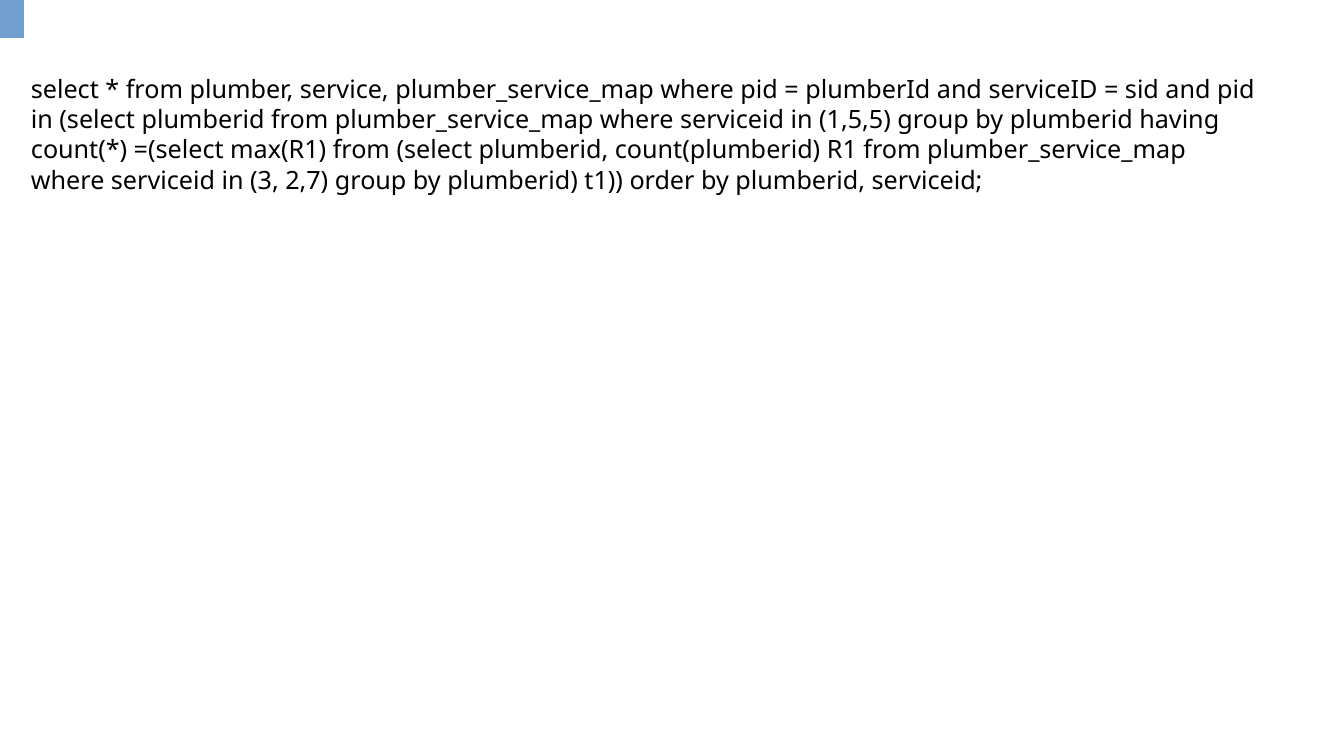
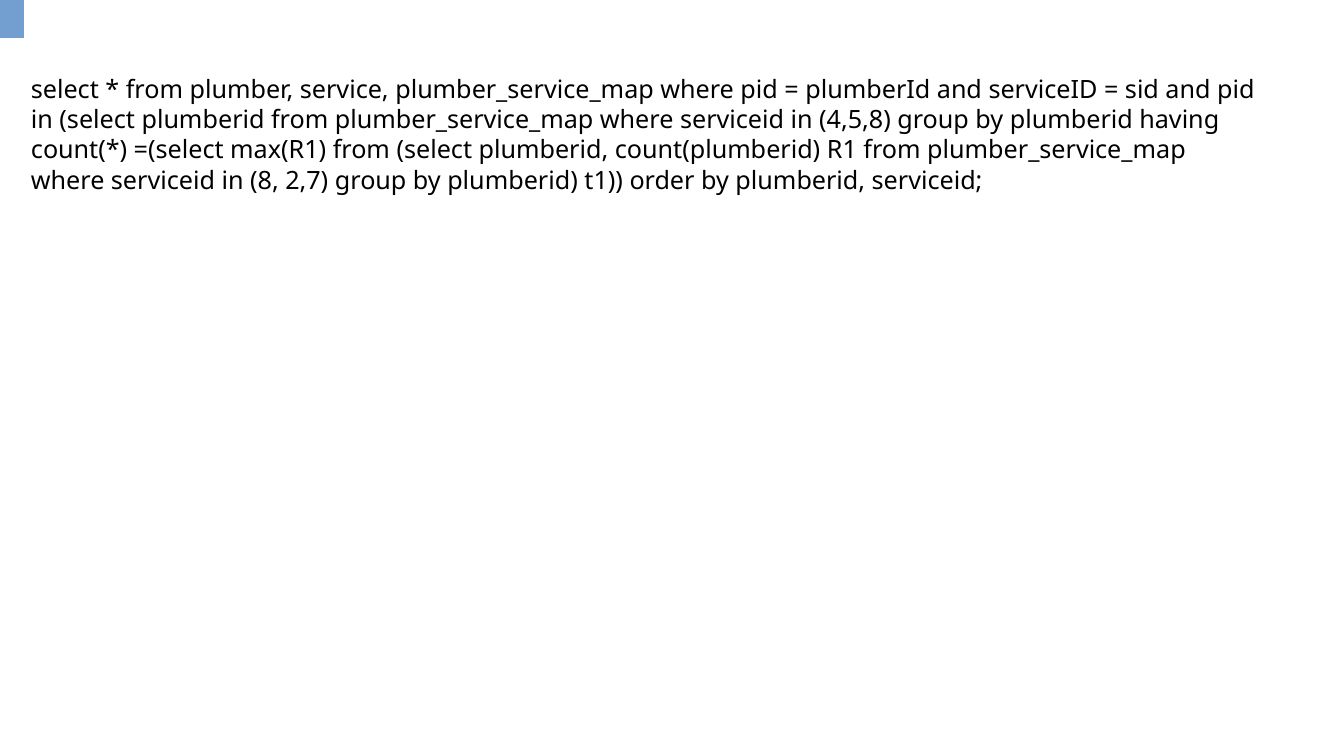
1,5,5: 1,5,5 -> 4,5,8 (855, 120)
3: 3 -> 8 (264, 181)
